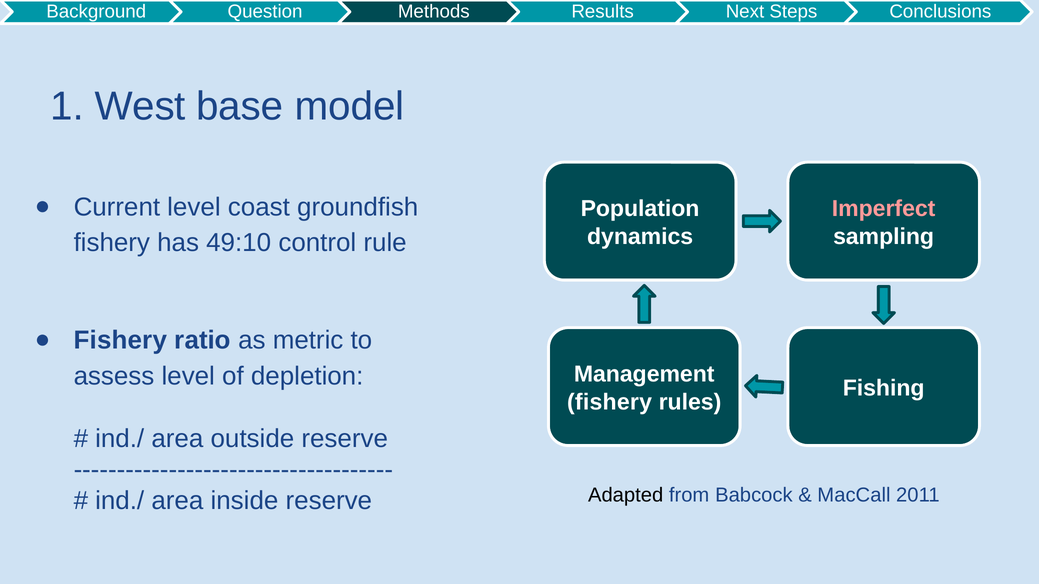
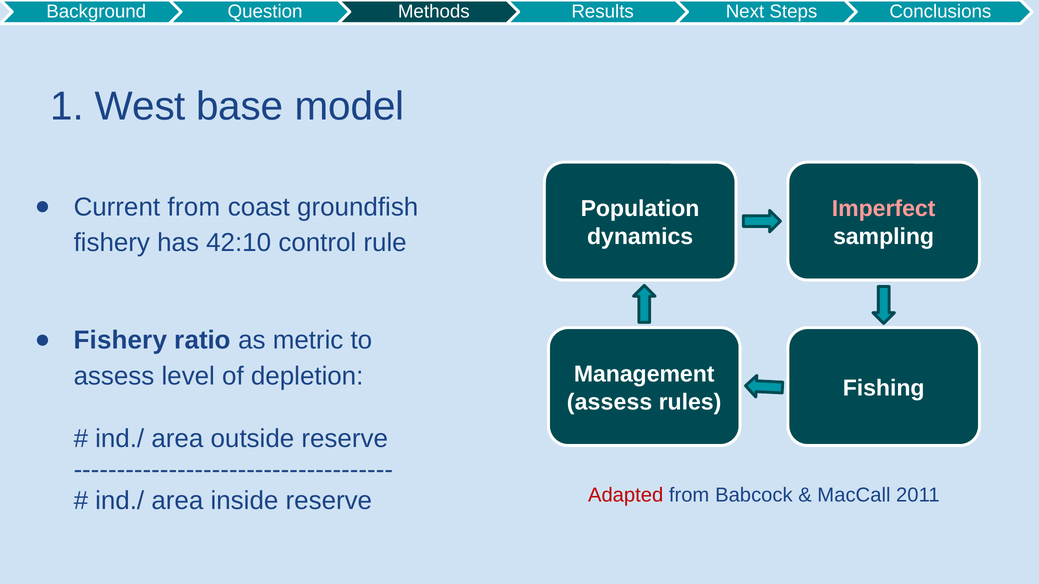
Current level: level -> from (194, 207)
49:10: 49:10 -> 42:10 (239, 243)
fishery: fishery -> assess (610, 402)
Adapted colour: black -> red (626, 496)
